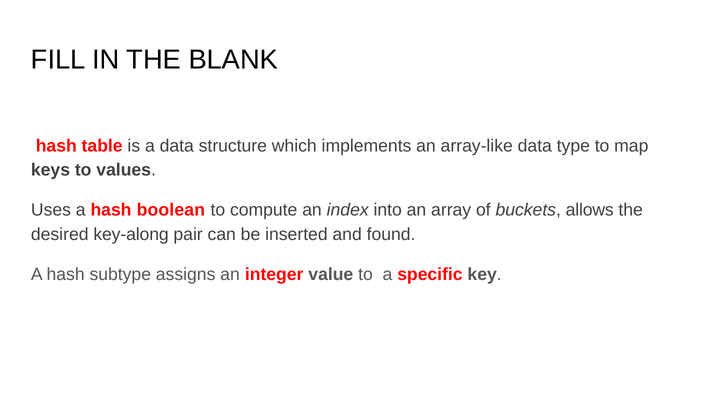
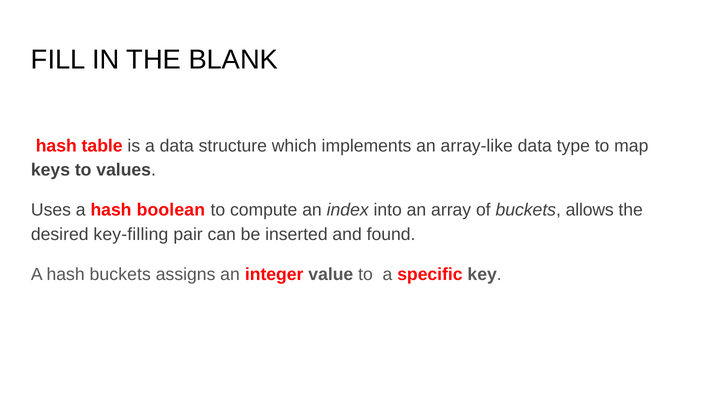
key-along: key-along -> key-filling (131, 234)
hash subtype: subtype -> buckets (120, 274)
